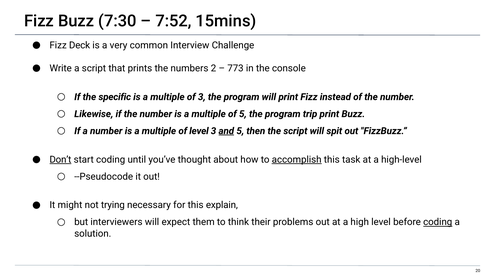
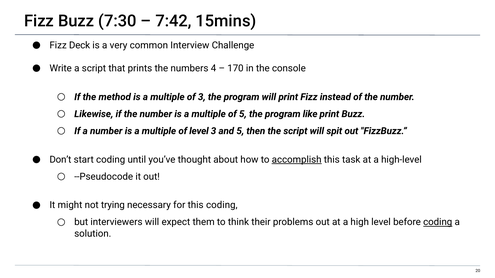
7:52: 7:52 -> 7:42 (173, 21)
2: 2 -> 4 (214, 68)
773: 773 -> 170 (235, 68)
specific: specific -> method (115, 97)
trip: trip -> like (310, 114)
and underline: present -> none (226, 131)
Don’t underline: present -> none (60, 160)
this explain: explain -> coding (222, 205)
